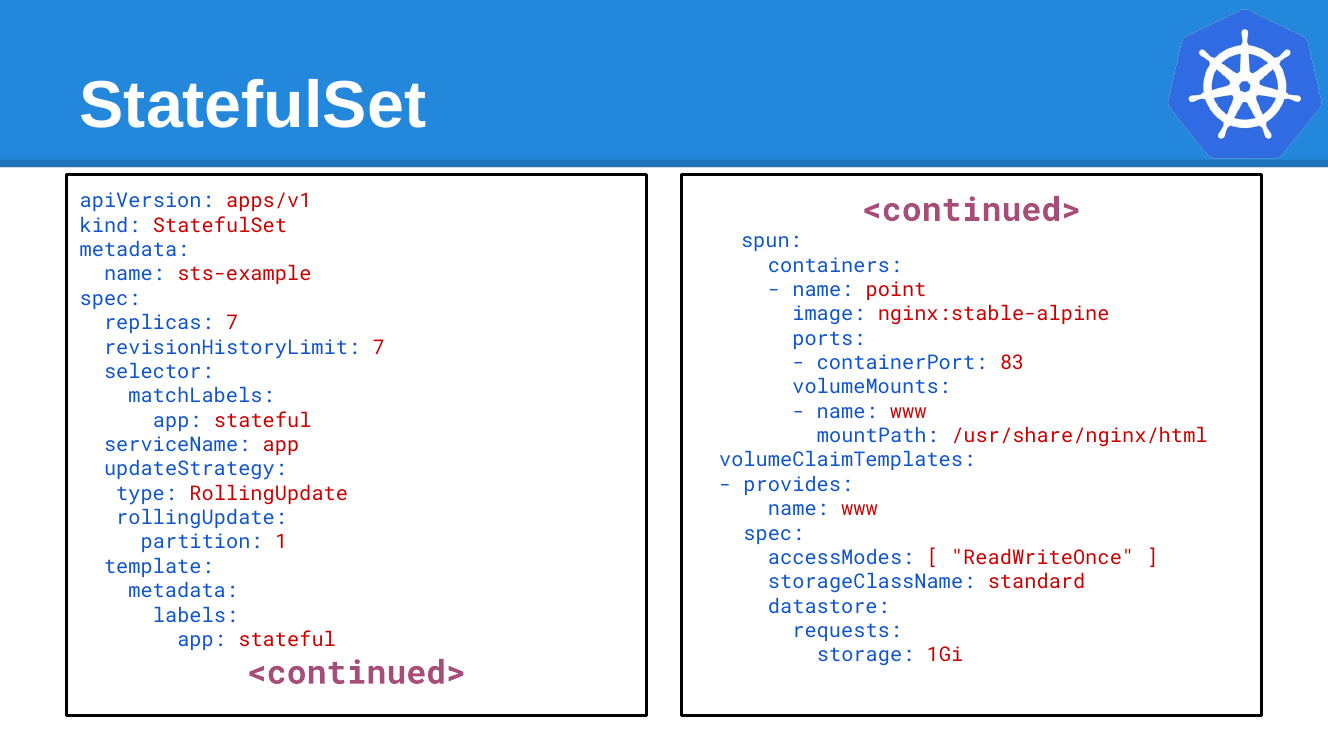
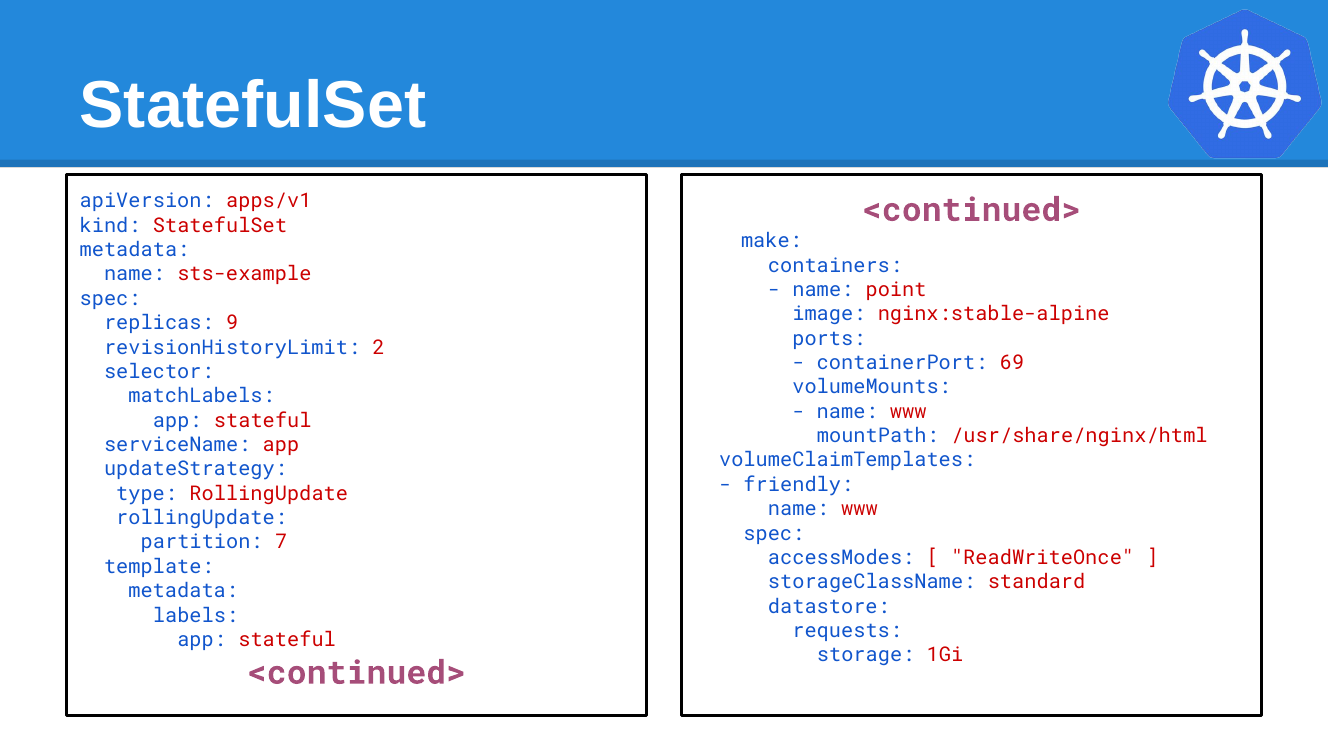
spun: spun -> make (771, 241)
replicas 7: 7 -> 9 (232, 323)
revisionHistoryLimit 7: 7 -> 2 (379, 347)
83: 83 -> 69 (1012, 363)
provides: provides -> friendly (798, 485)
1: 1 -> 7 (281, 542)
